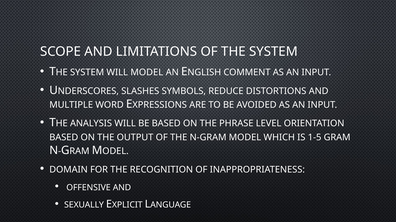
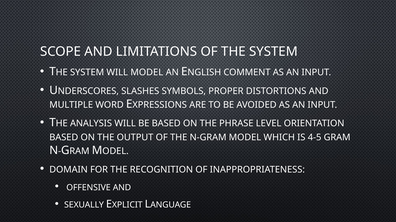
REDUCE: REDUCE -> PROPER (226, 91)
1-5: 1-5 -> 4-5 (315, 138)
